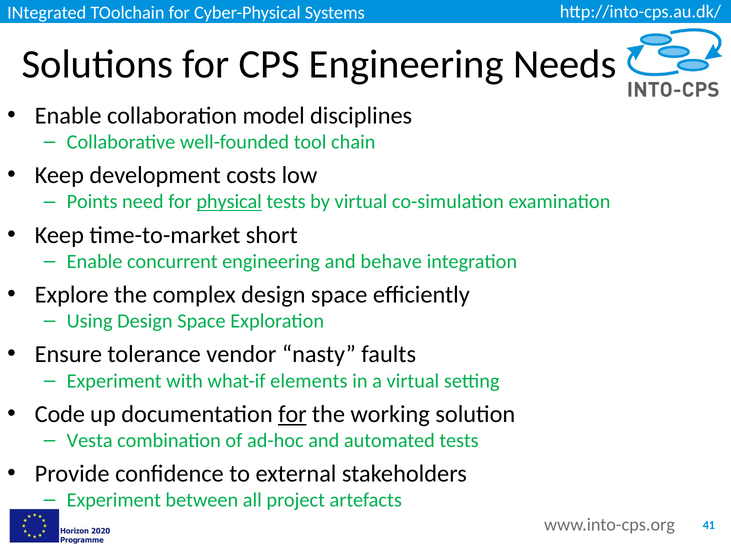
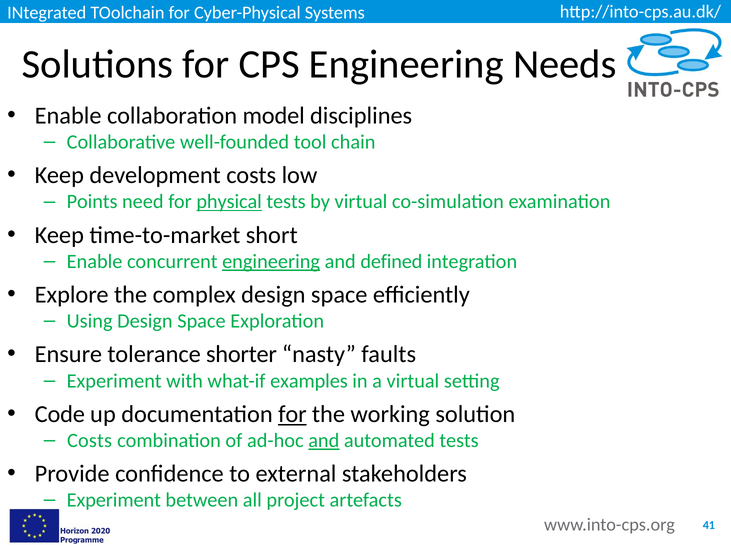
engineering underline: none -> present (271, 262)
behave: behave -> defined (391, 262)
vendor: vendor -> shorter (242, 355)
elements: elements -> examples (309, 381)
Vesta: Vesta -> Costs (90, 441)
and underline: none -> present (324, 441)
